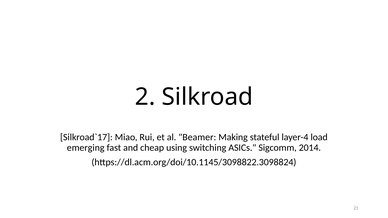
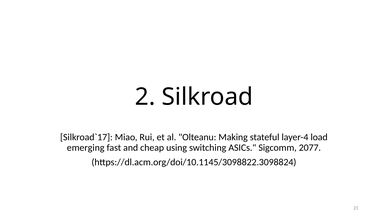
Beamer: Beamer -> Olteanu (197, 137)
2014: 2014 -> 2077 (310, 148)
